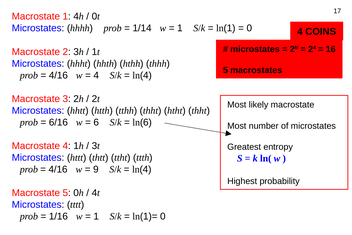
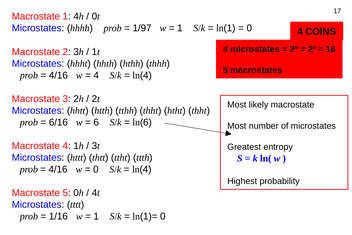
1/14: 1/14 -> 1/97 (142, 28)
9: 9 -> 0 (96, 169)
